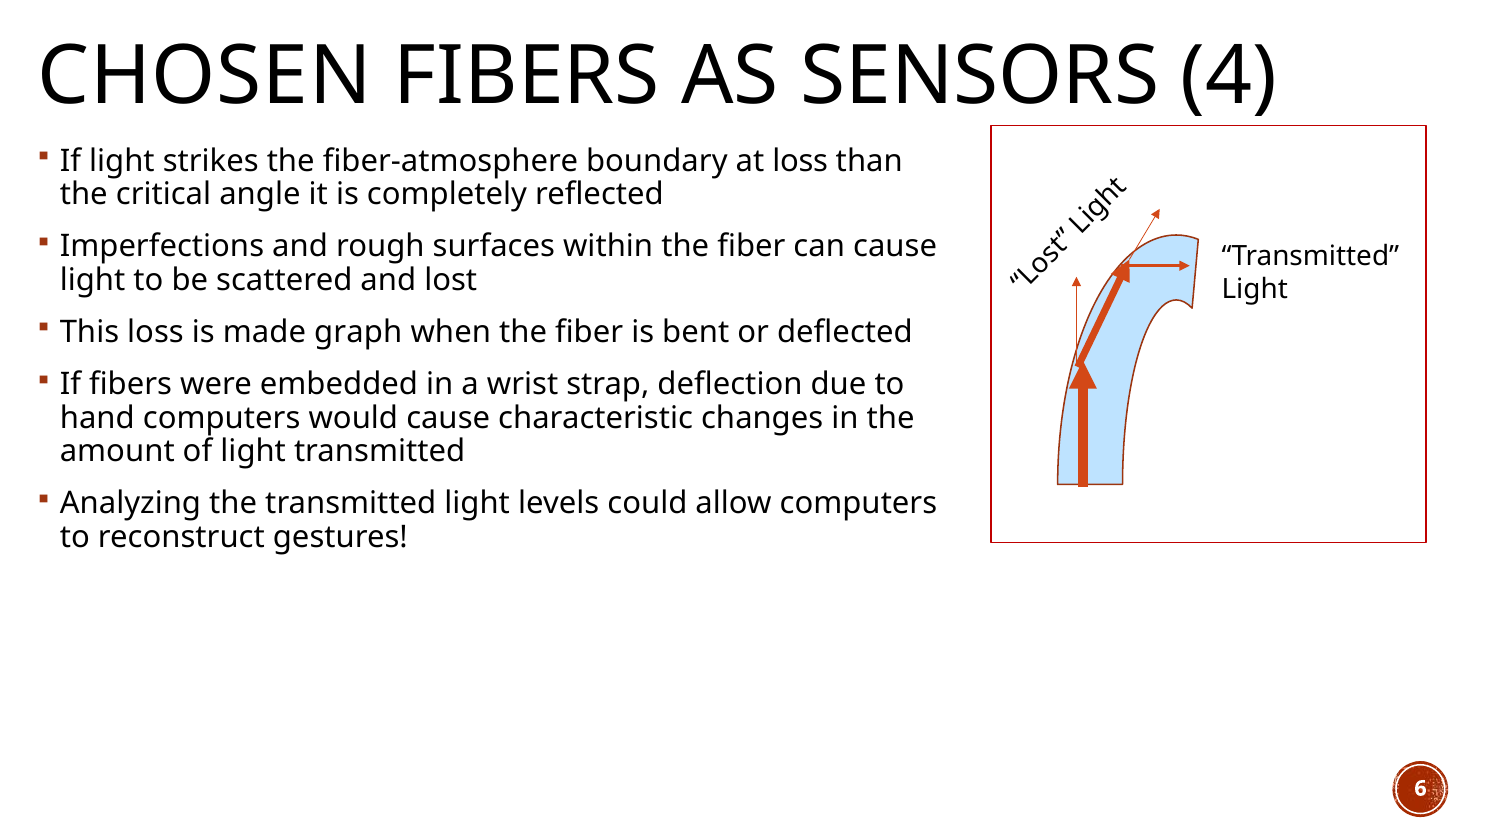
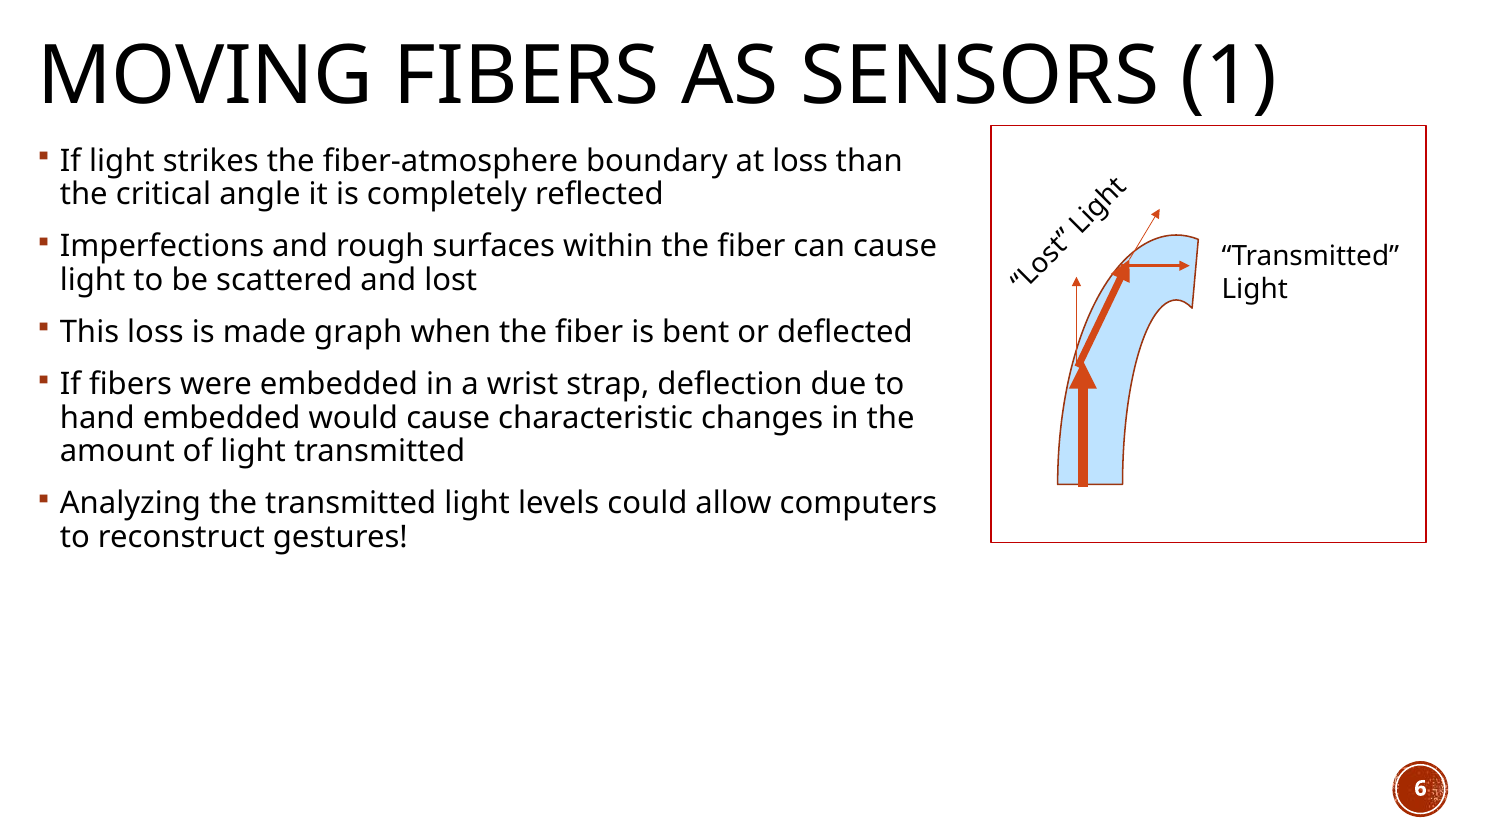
CHOSEN: CHOSEN -> MOVING (205, 76)
4: 4 -> 1 (1229, 76)
hand computers: computers -> embedded (222, 418)
